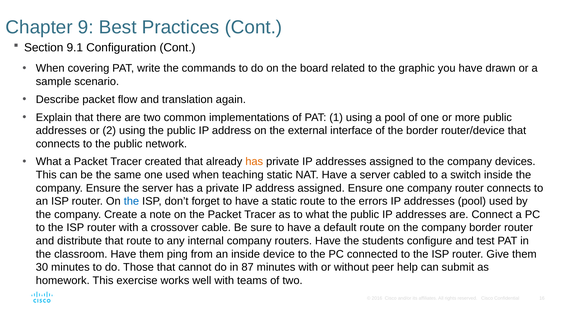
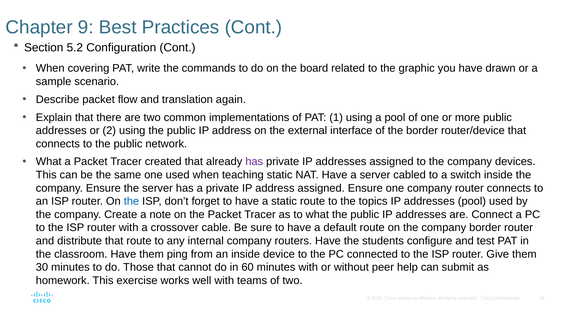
9.1: 9.1 -> 5.2 (75, 48)
has colour: orange -> purple (254, 162)
errors: errors -> topics (373, 202)
87: 87 -> 60 (248, 268)
